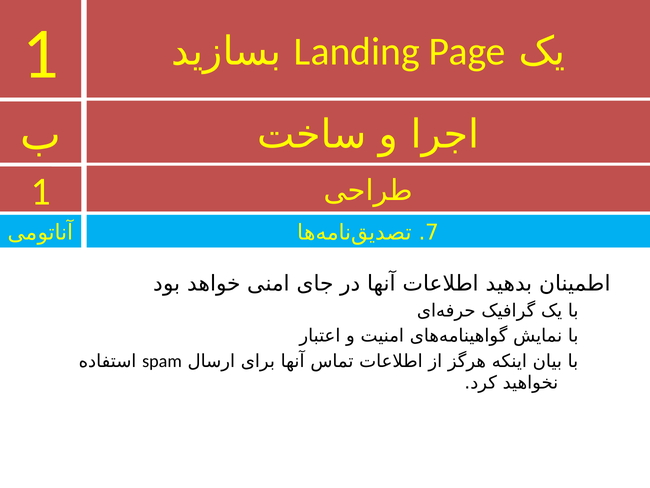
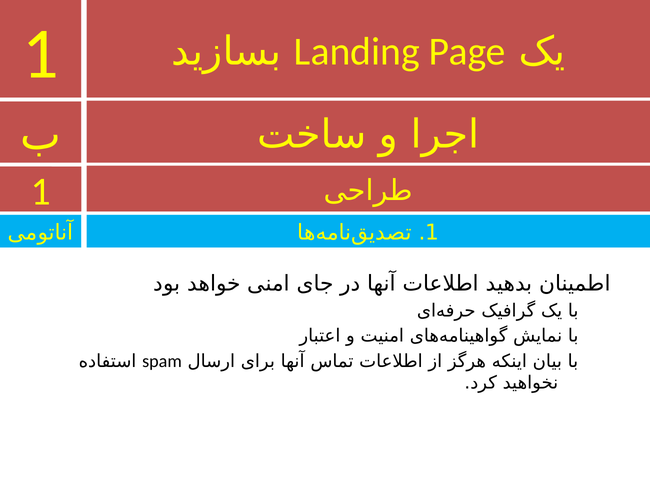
7: 7 -> 1 (432, 232)
